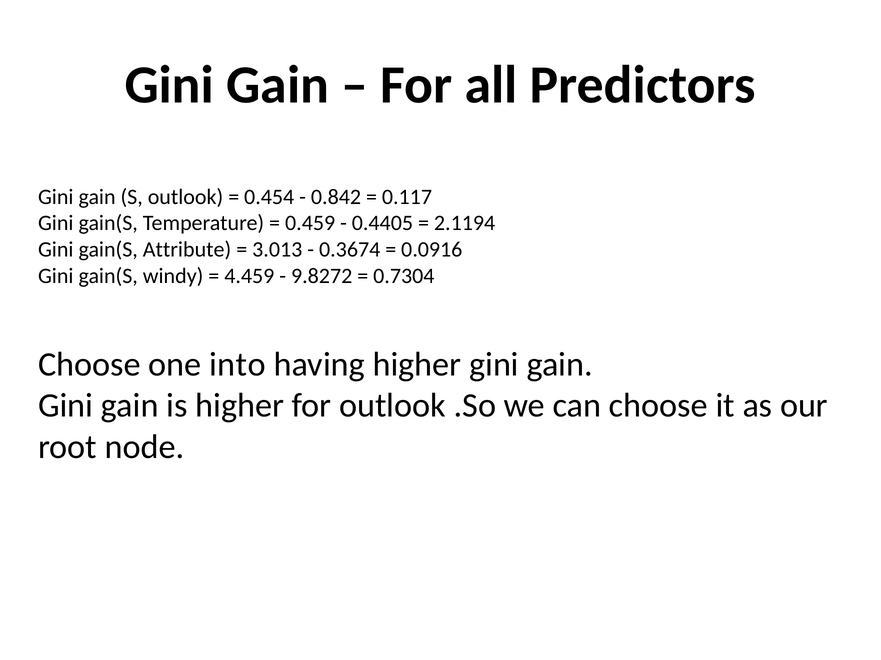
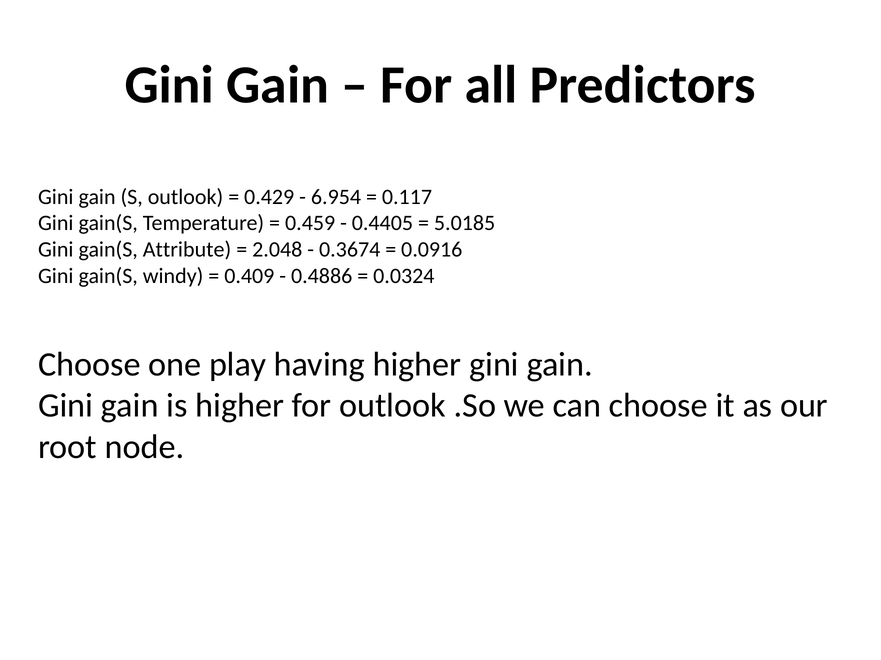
0.454: 0.454 -> 0.429 (269, 197)
0.842: 0.842 -> 6.954 (336, 197)
2.1194: 2.1194 -> 5.0185 (465, 223)
3.013: 3.013 -> 2.048 (277, 250)
4.459: 4.459 -> 0.409 (249, 276)
9.8272: 9.8272 -> 0.4886 (322, 276)
0.7304: 0.7304 -> 0.0324 (404, 276)
into: into -> play (238, 365)
